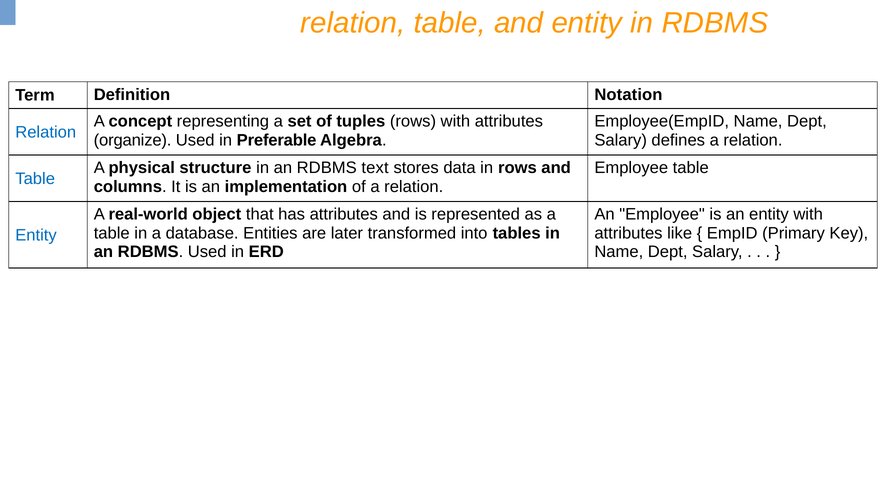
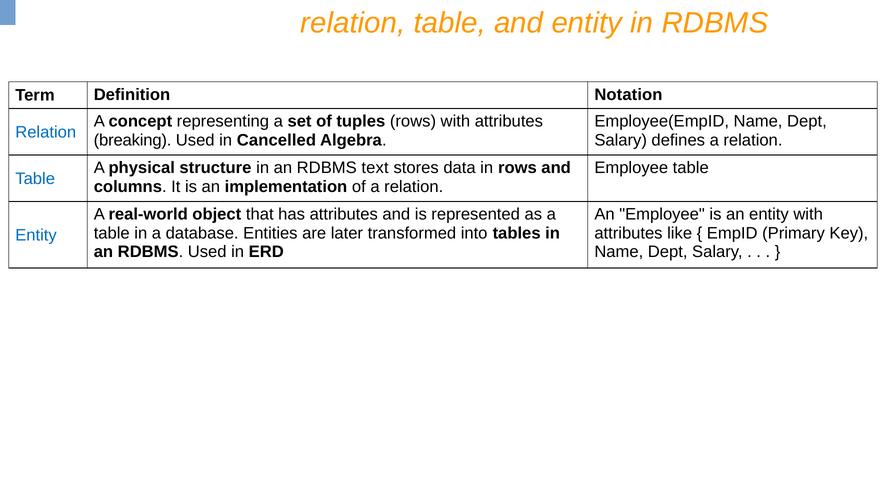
organize: organize -> breaking (133, 140)
Preferable: Preferable -> Cancelled (276, 140)
